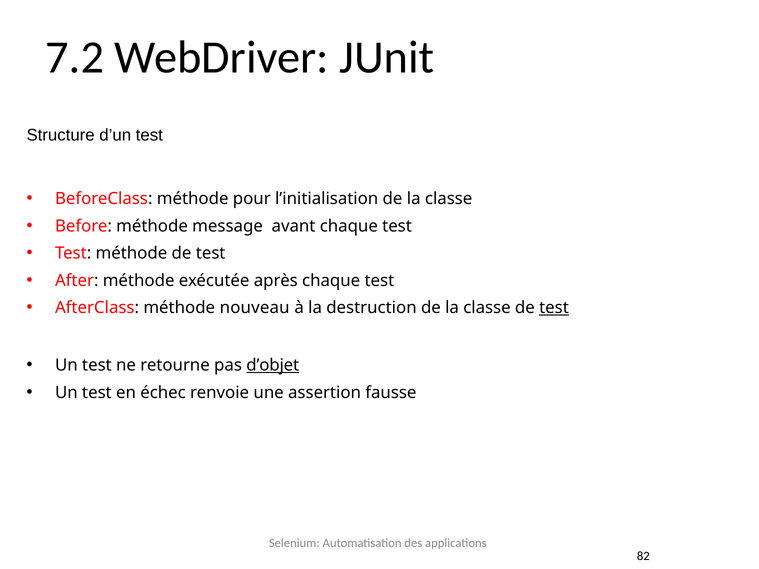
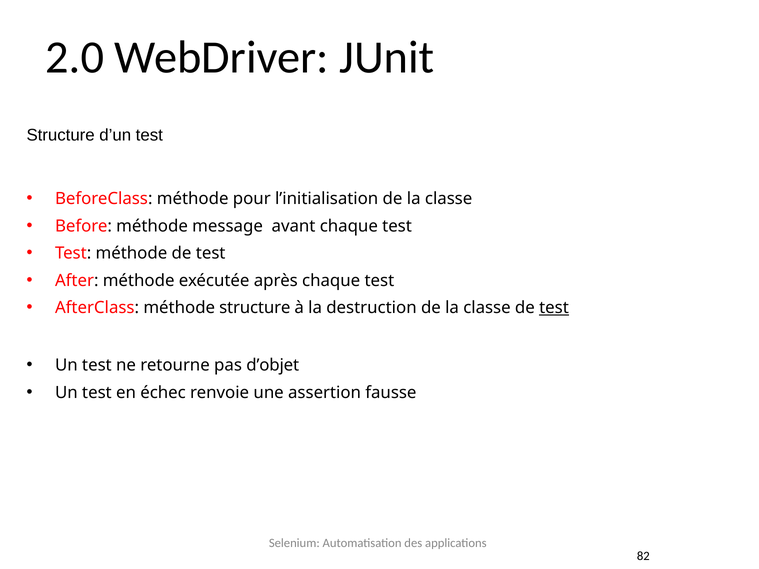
7.2: 7.2 -> 2.0 (75, 58)
méthode nouveau: nouveau -> structure (255, 308)
d’objet underline: present -> none (273, 366)
